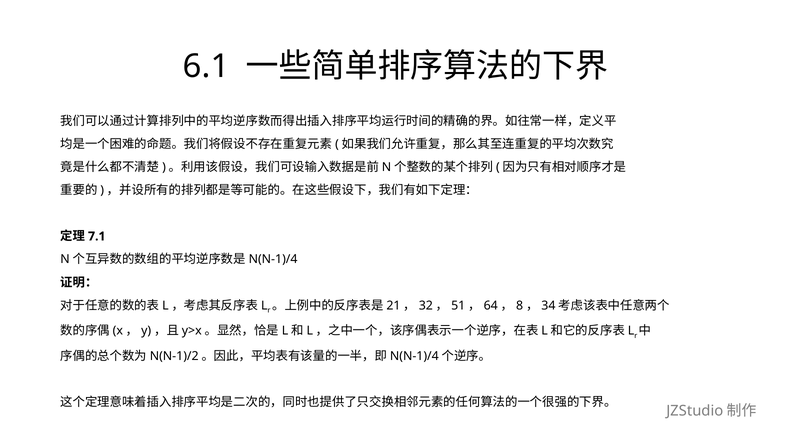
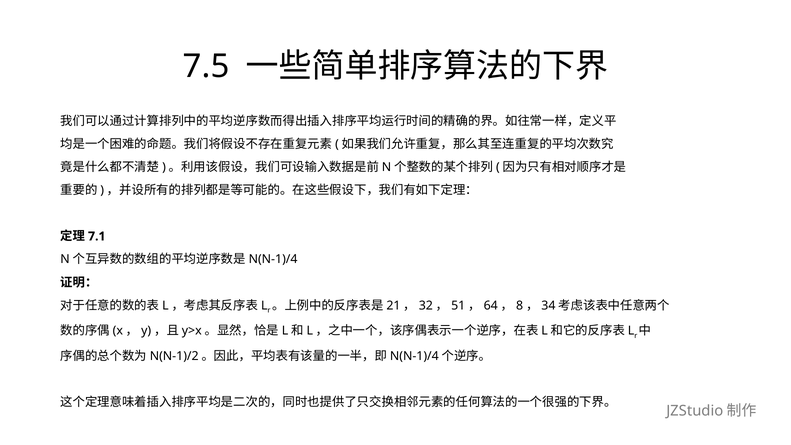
6.1: 6.1 -> 7.5 (206, 66)
